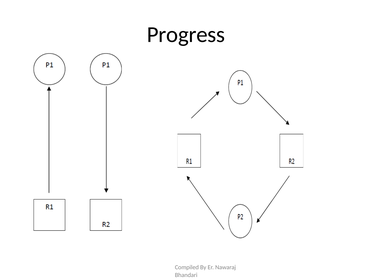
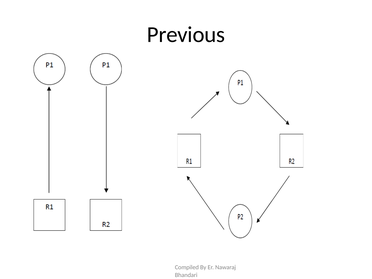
Progress: Progress -> Previous (186, 35)
